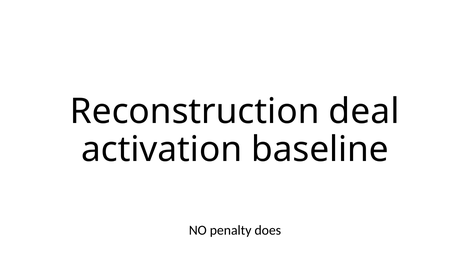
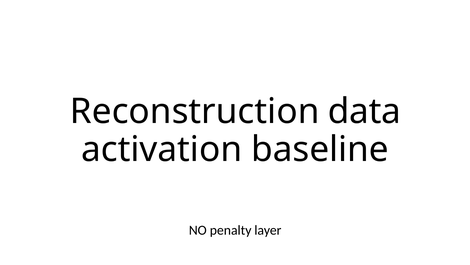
deal: deal -> data (364, 111)
does: does -> layer (268, 230)
